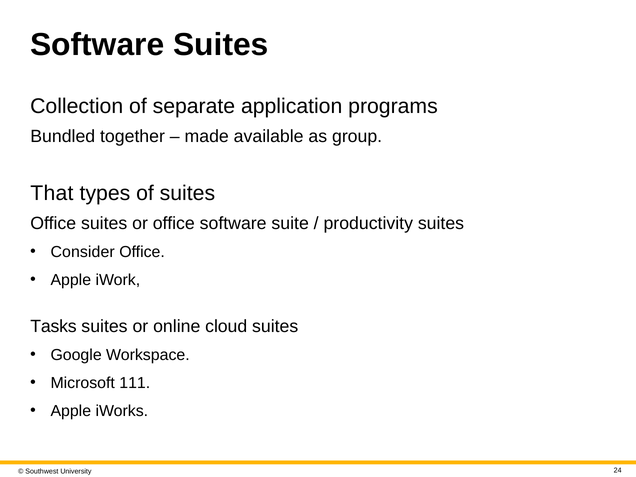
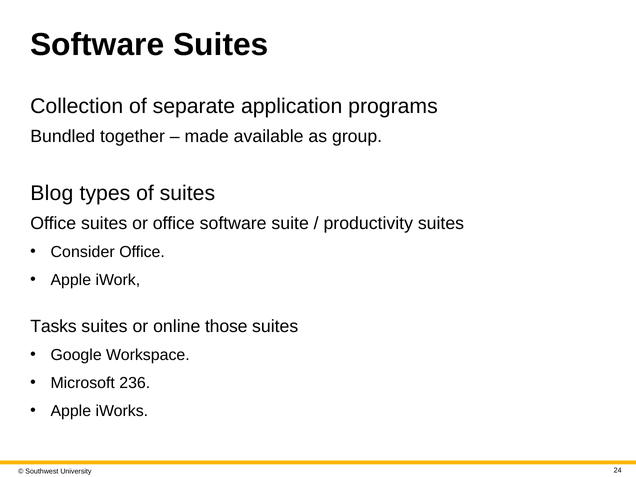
That: That -> Blog (52, 193)
cloud: cloud -> those (226, 326)
111: 111 -> 236 (135, 383)
